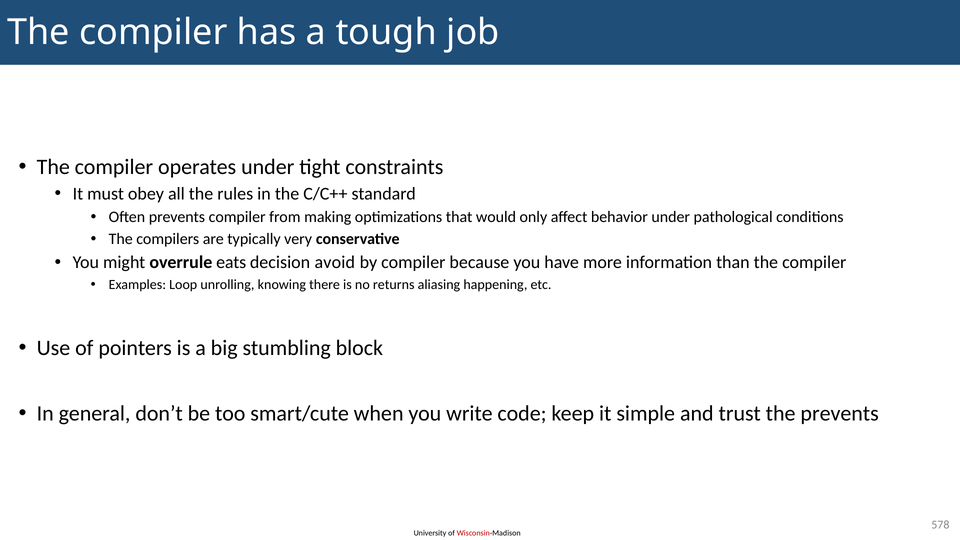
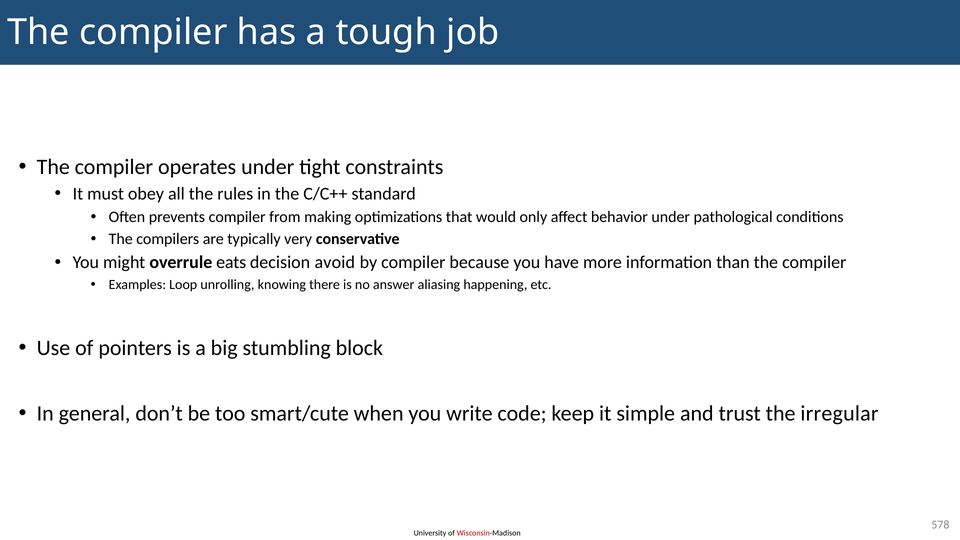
returns: returns -> answer (394, 285)
the prevents: prevents -> irregular (840, 413)
